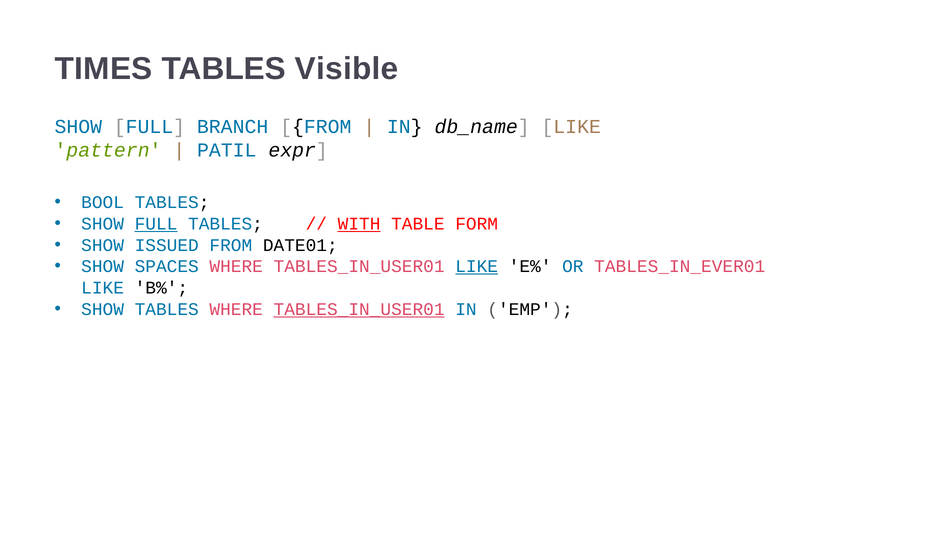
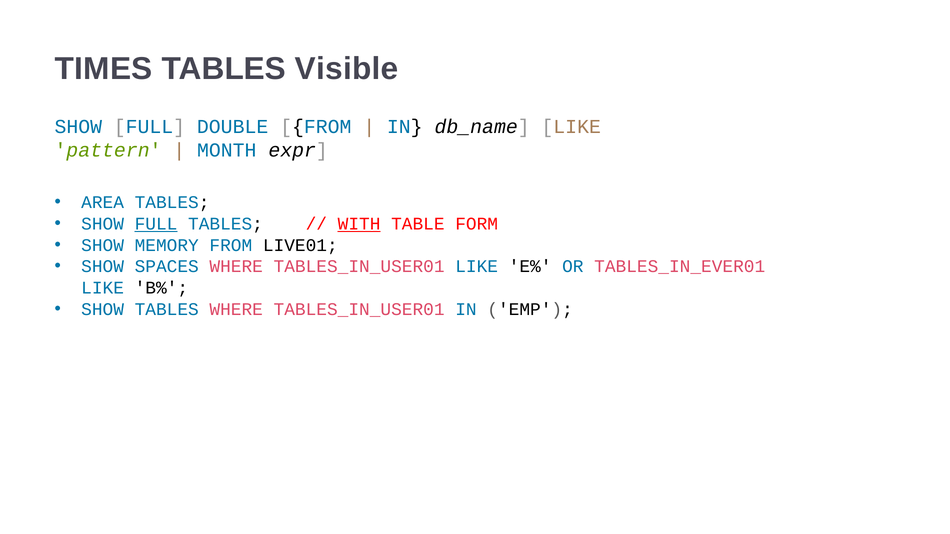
BRANCH: BRANCH -> DOUBLE (233, 127)
PATIL: PATIL -> MONTH (227, 150)
BOOL: BOOL -> AREA (103, 203)
ISSUED: ISSUED -> MEMORY (167, 245)
DATE01: DATE01 -> LIVE01 (300, 245)
LIKE underline: present -> none (477, 267)
TABLES_IN_USER01 underline: present -> none (359, 309)
